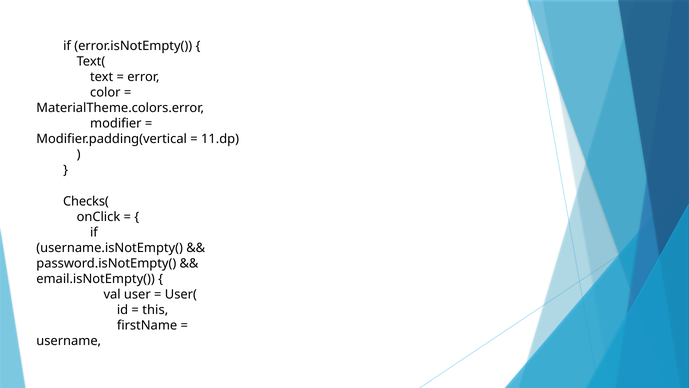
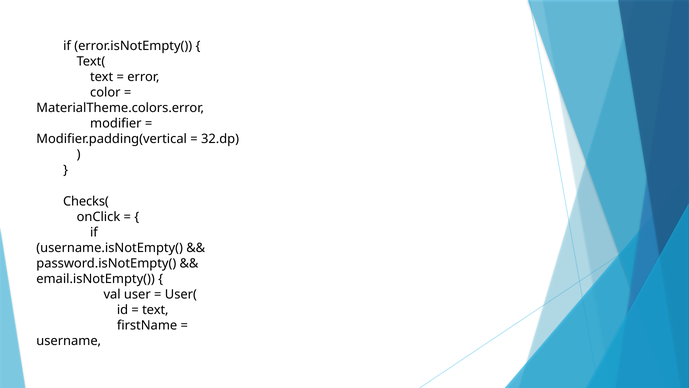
11.dp: 11.dp -> 32.dp (220, 139)
this: this -> text (155, 310)
